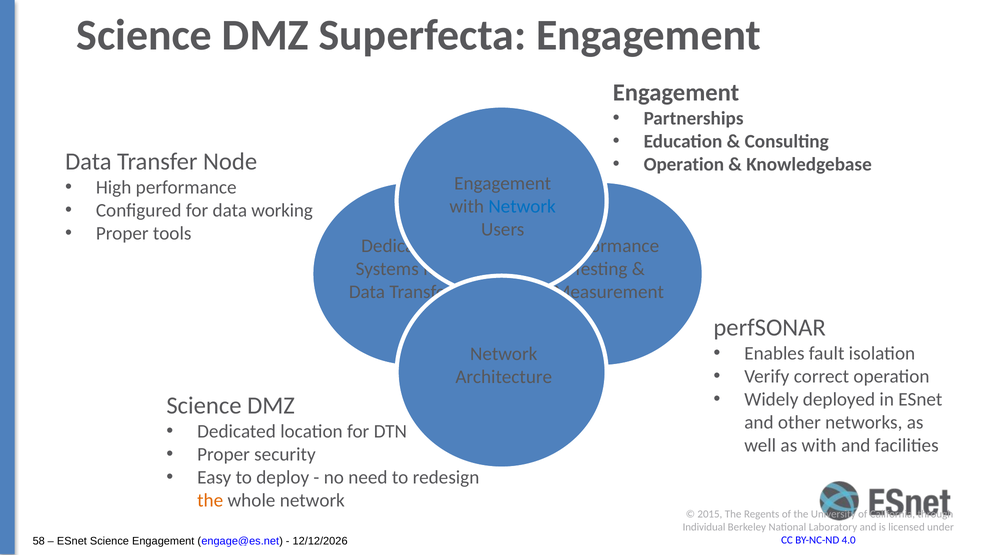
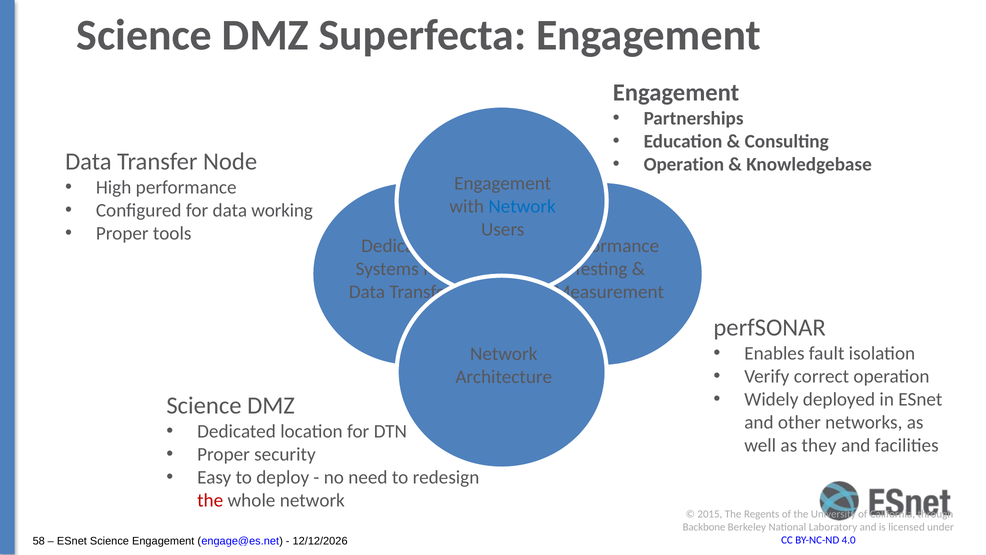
as with: with -> they (819, 445)
the colour: orange -> red (210, 500)
Individual: Individual -> Backbone (704, 527)
